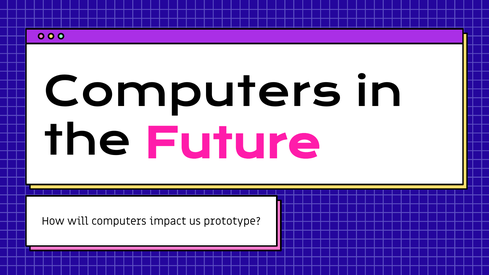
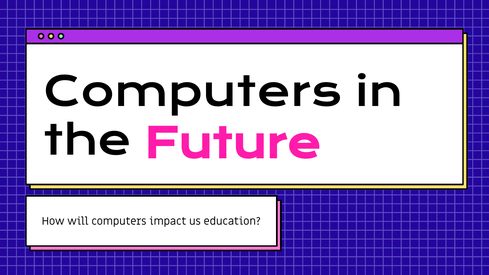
prototype: prototype -> education (232, 221)
